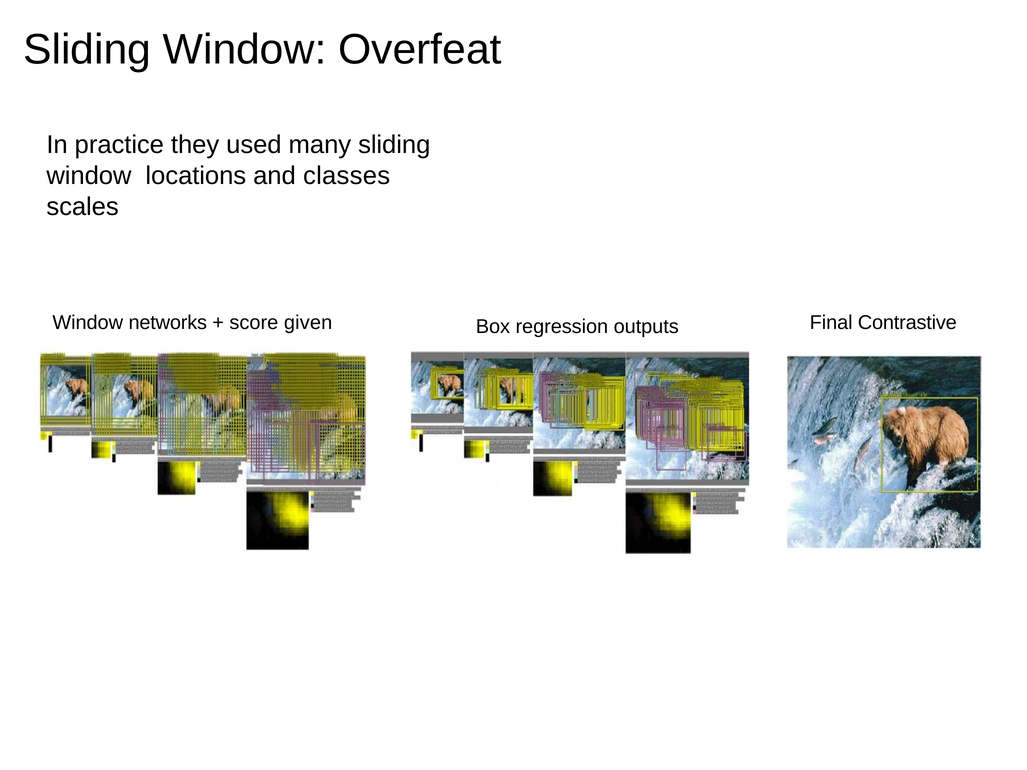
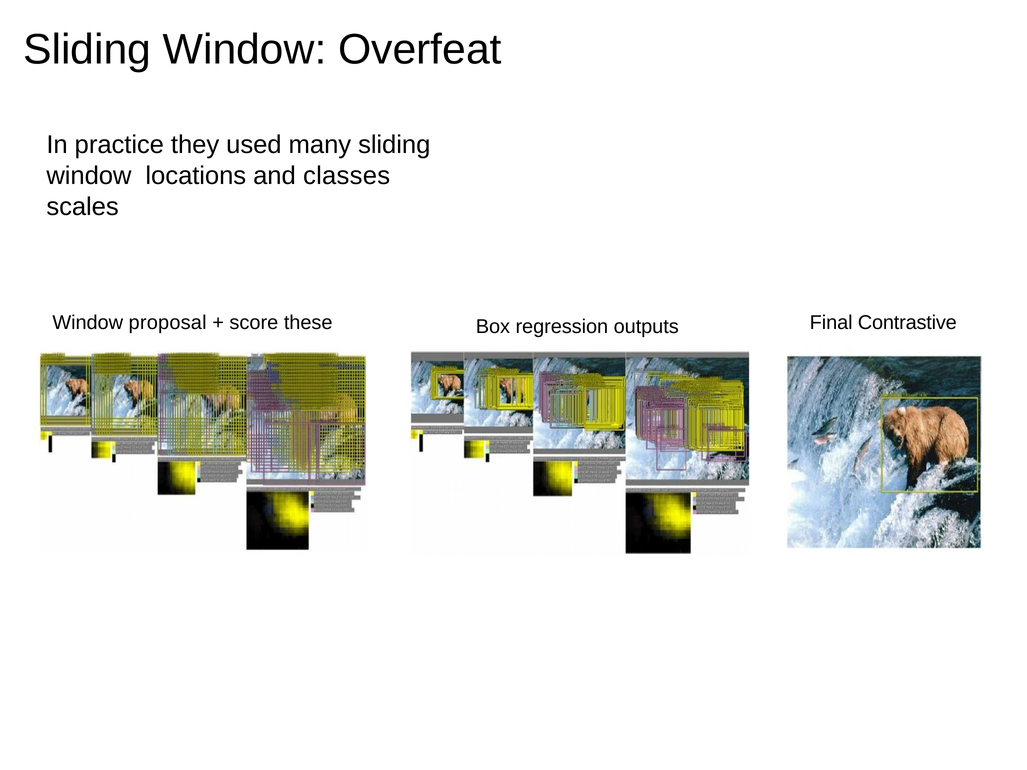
networks: networks -> proposal (168, 323)
given: given -> these (308, 323)
